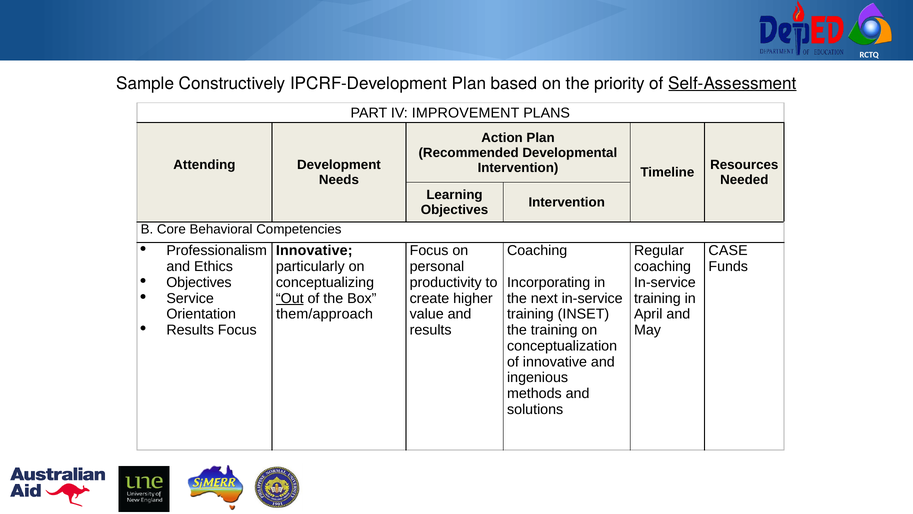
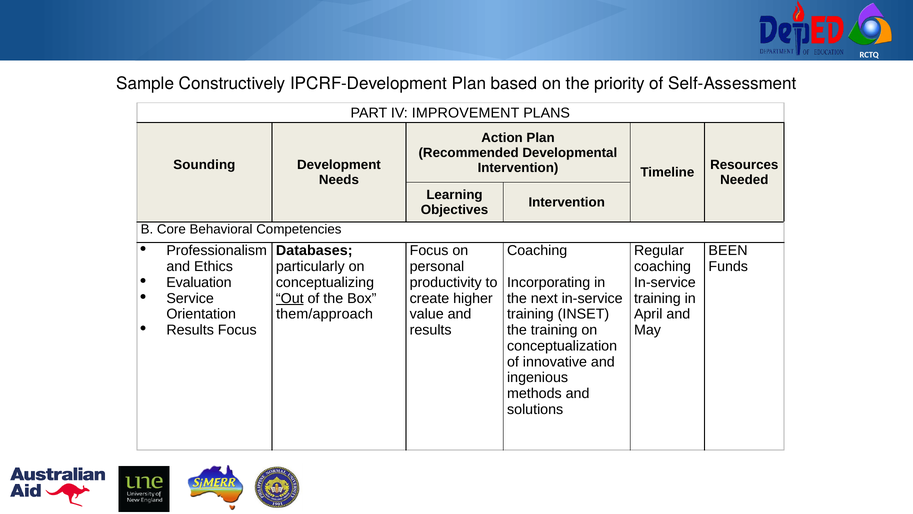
Self-Assessment underline: present -> none (733, 83)
Attending: Attending -> Sounding (204, 165)
Innovative: Innovative -> Databases (314, 251)
CASE: CASE -> BEEN (728, 251)
Objectives: Objectives -> Evaluation (199, 282)
